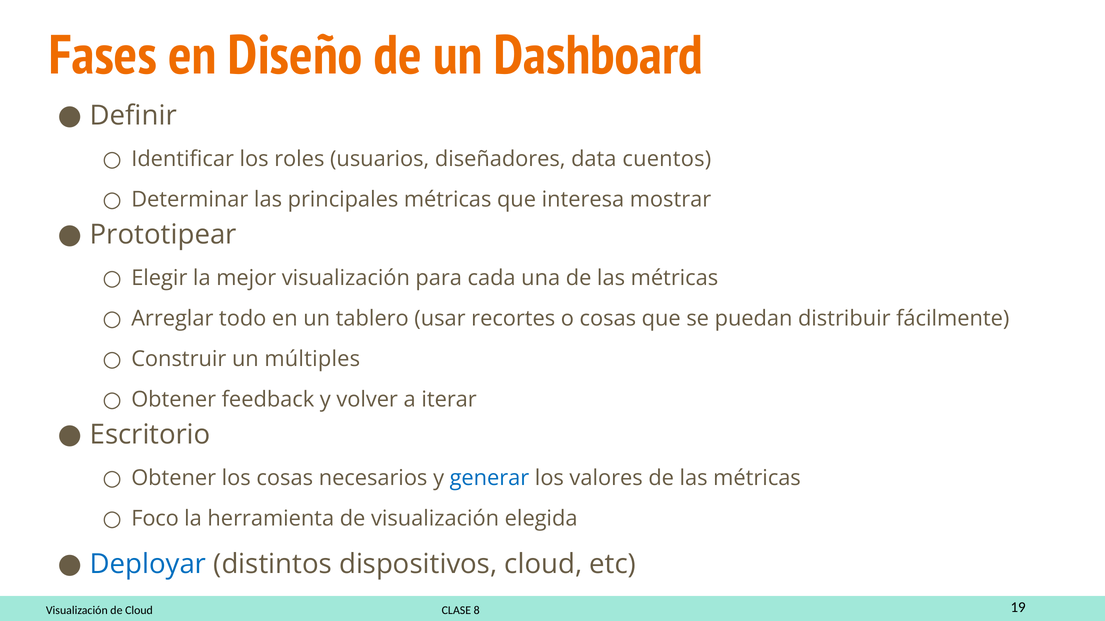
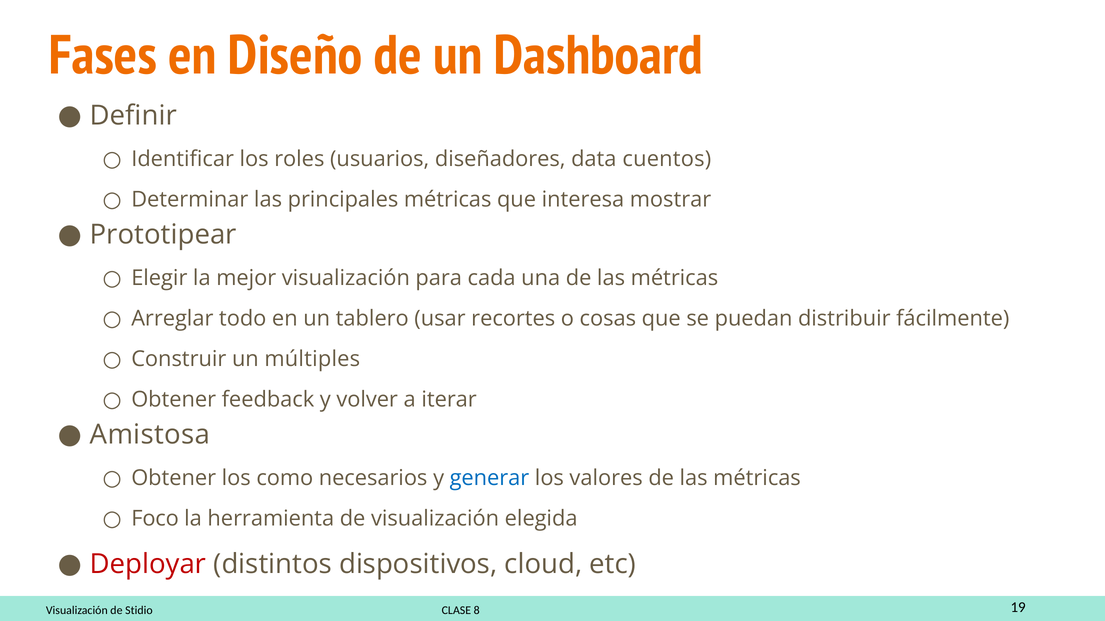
Escritorio: Escritorio -> Amistosa (150, 435)
los cosas: cosas -> como (285, 479)
Deployar colour: blue -> red (148, 565)
de Cloud: Cloud -> Stidio (139, 611)
